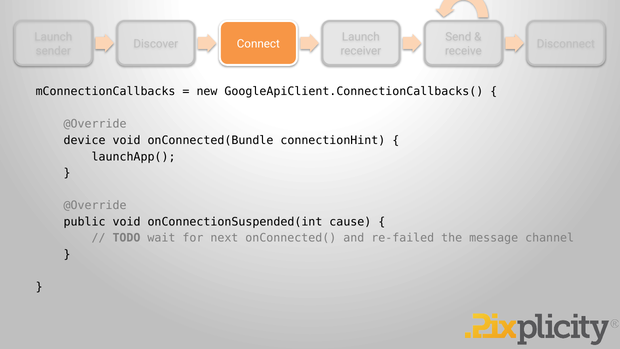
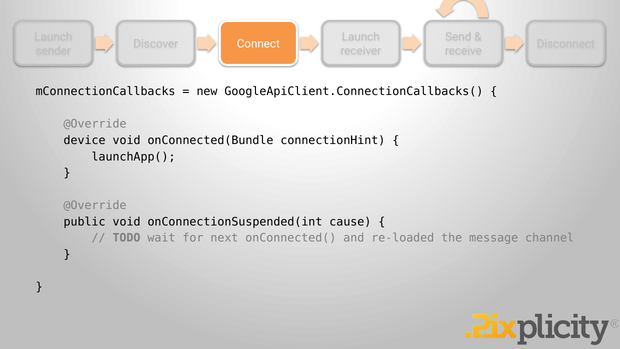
re-failed: re-failed -> re-loaded (403, 238)
